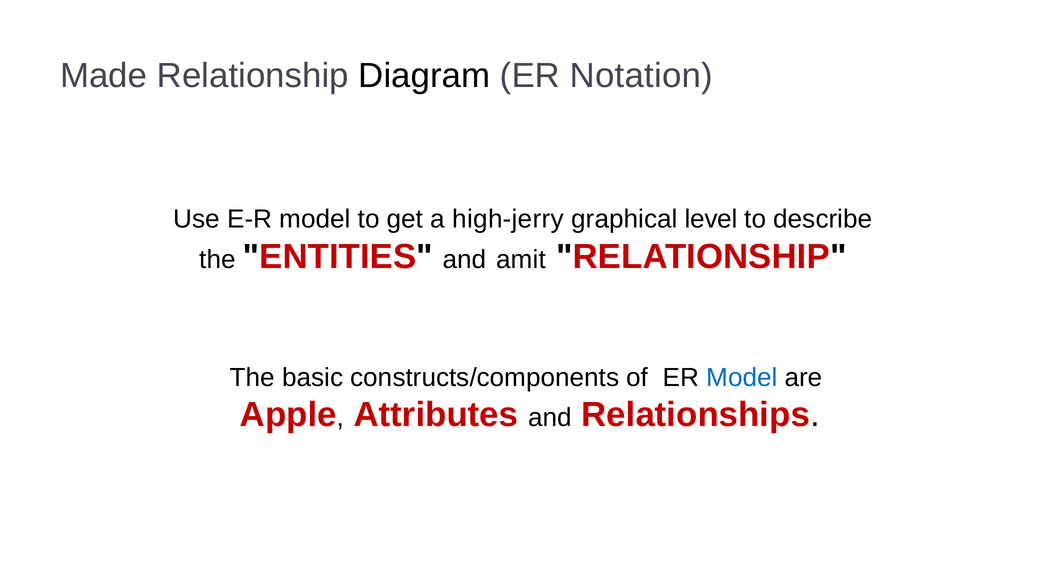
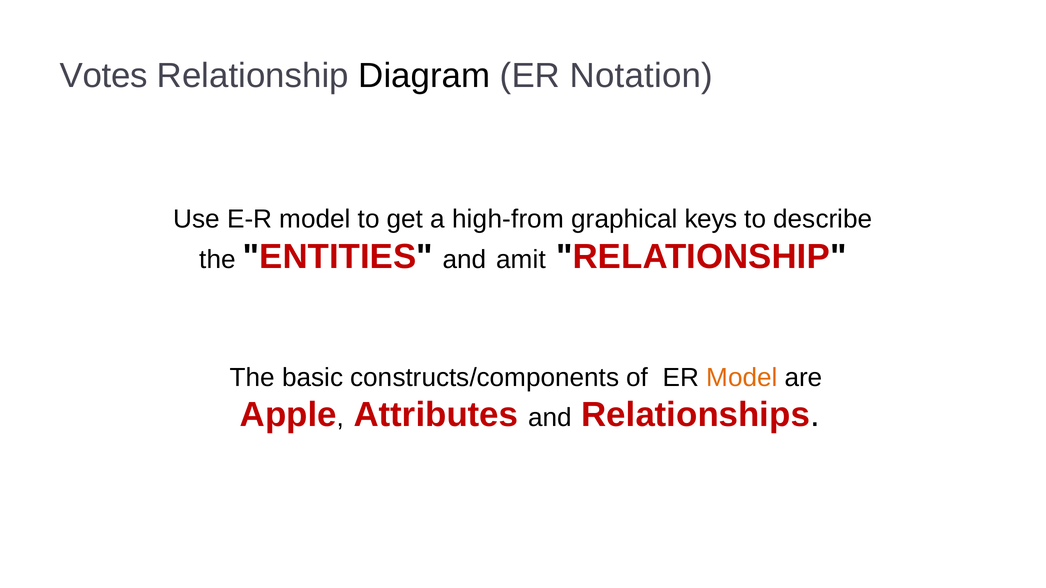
Made: Made -> Votes (104, 76)
high-jerry: high-jerry -> high-from (508, 219)
level: level -> keys (711, 219)
Model colour: blue -> orange (742, 378)
